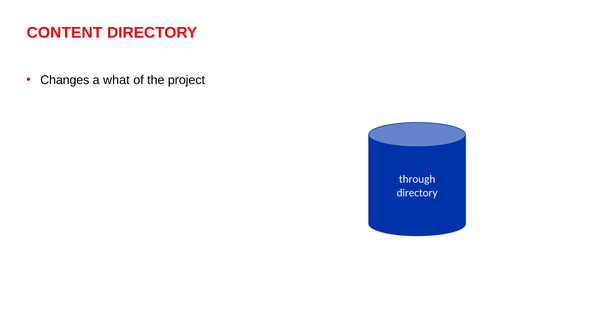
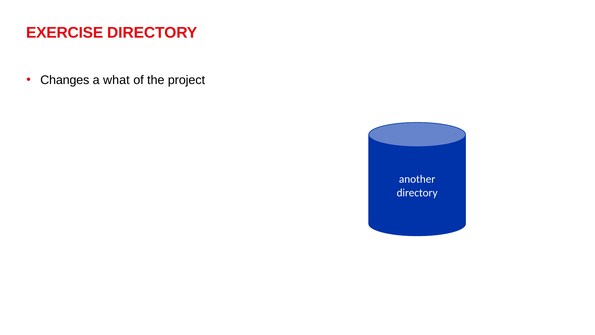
CONTENT: CONTENT -> EXERCISE (65, 33)
through: through -> another (417, 179)
